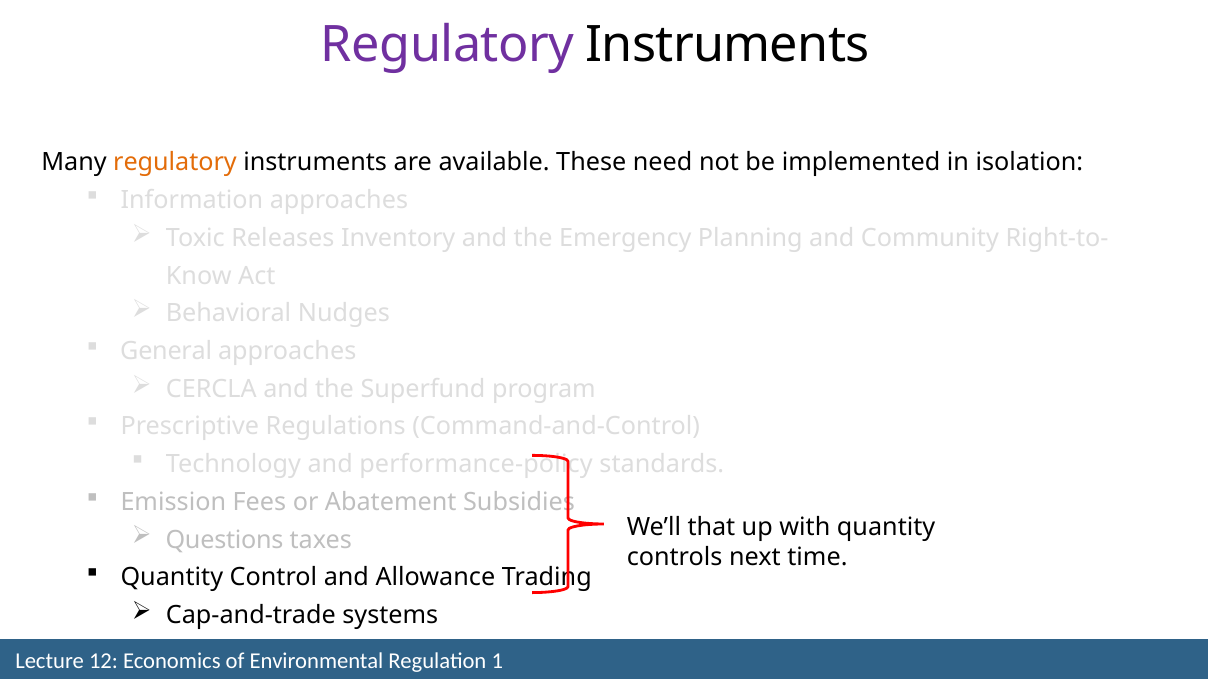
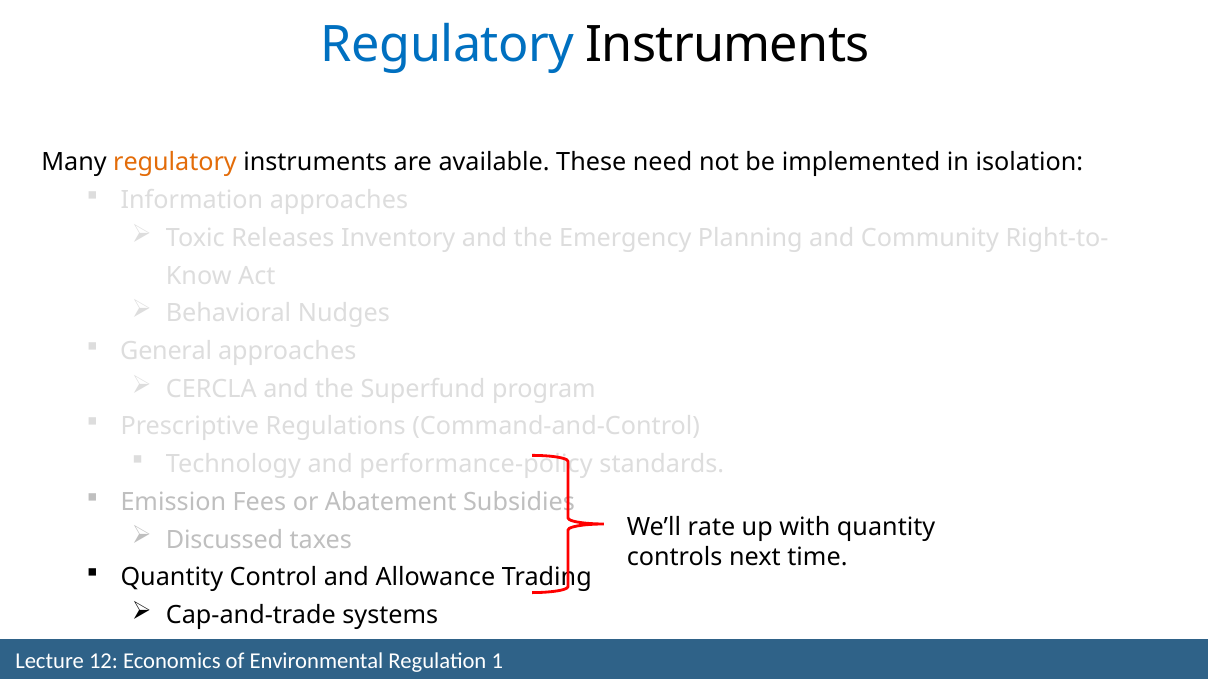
Regulatory colour: purple -> blue (448, 45)
that: that -> rate (711, 527)
Questions: Questions -> Discussed (224, 540)
